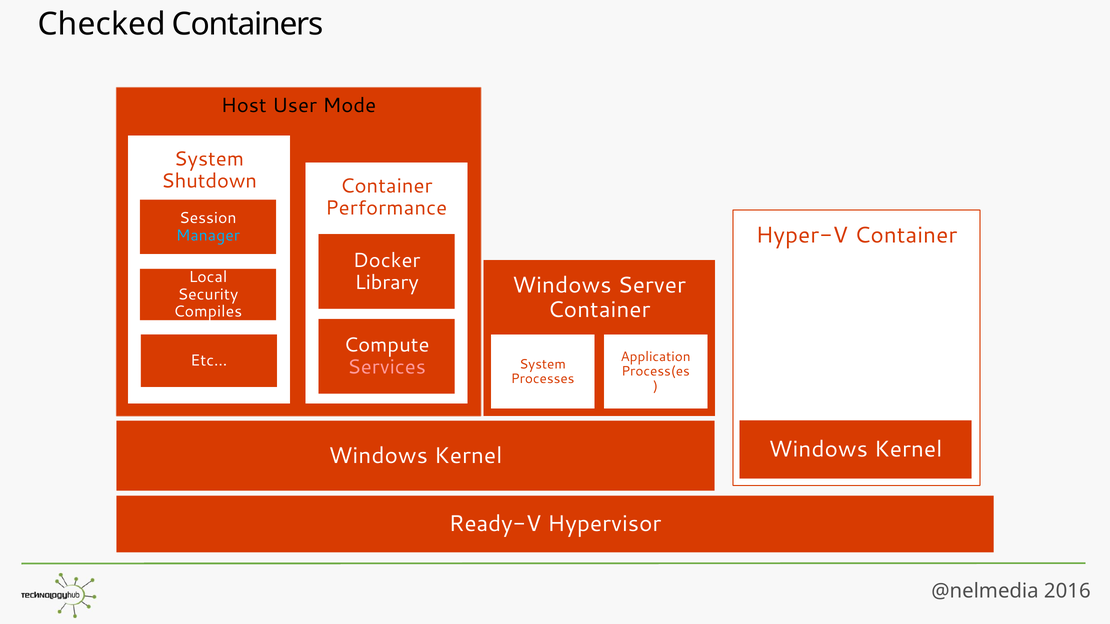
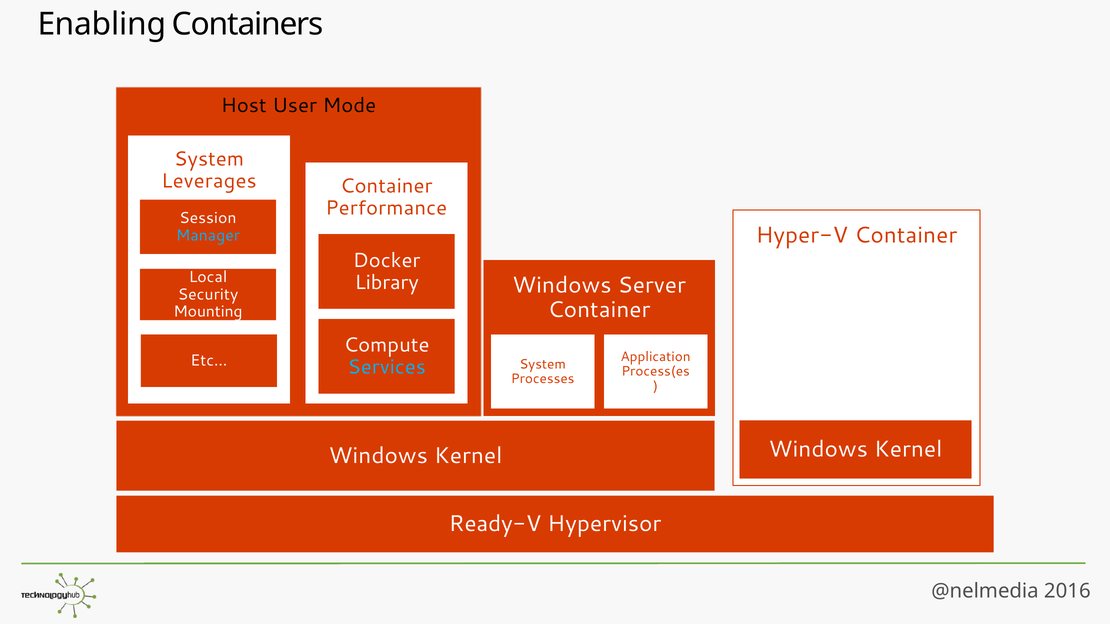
Checked: Checked -> Enabling (102, 24)
Shutdown: Shutdown -> Leverages (209, 181)
Compiles: Compiles -> Mounting (208, 312)
Services colour: pink -> light blue (387, 367)
